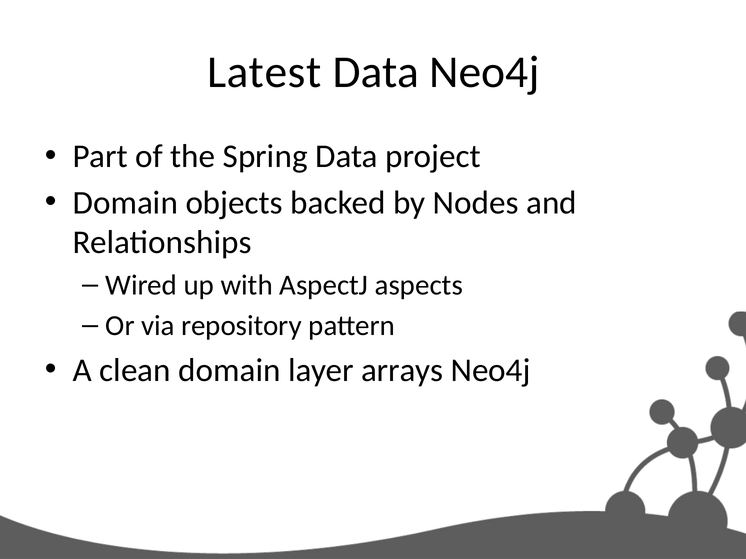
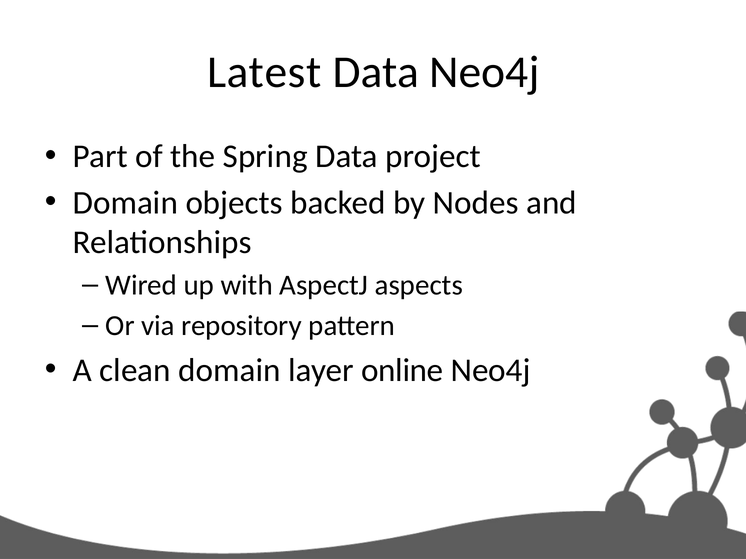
arrays: arrays -> online (402, 370)
